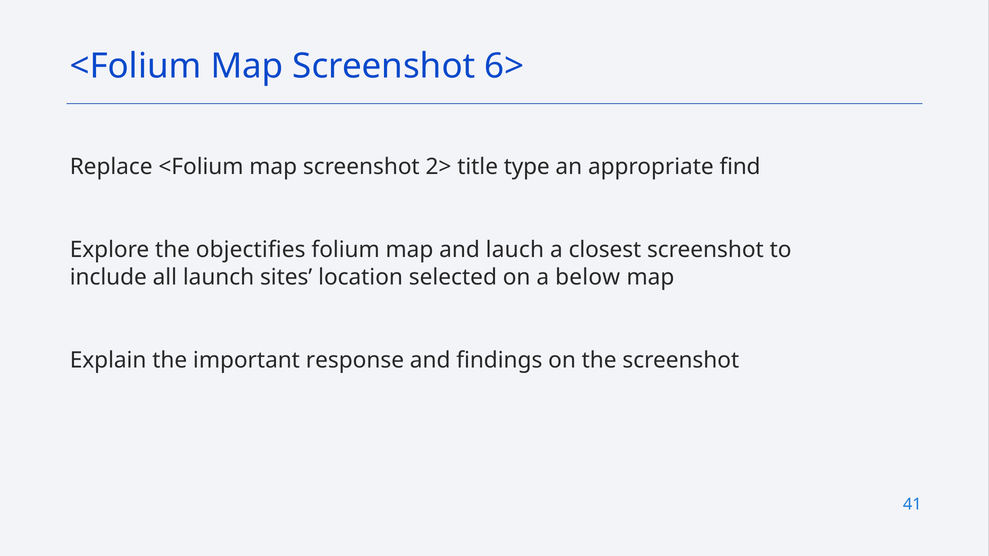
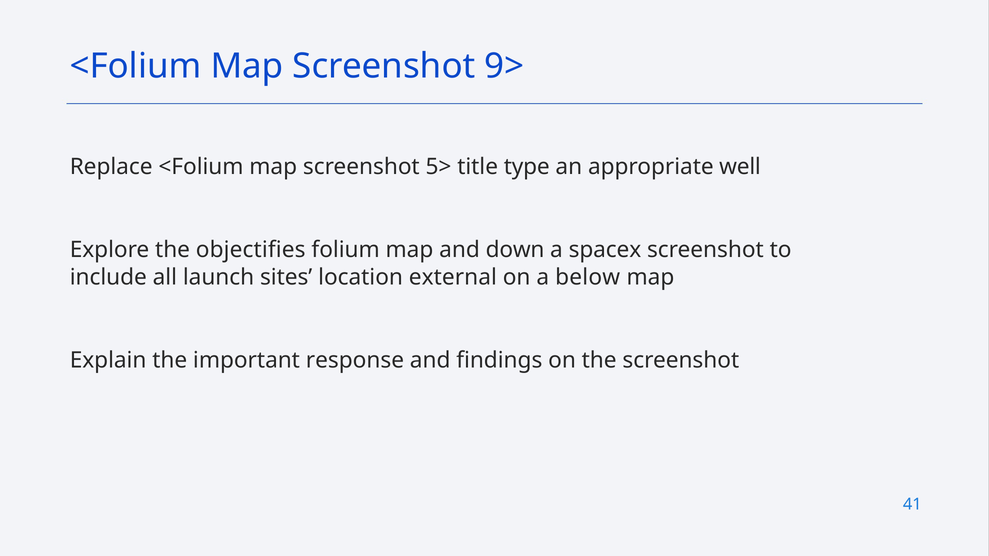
6>: 6> -> 9> (504, 66)
2>: 2> -> 5> (438, 167)
find: find -> well (740, 167)
lauch: lauch -> down (515, 250)
closest: closest -> spacex (605, 250)
selected: selected -> external (453, 277)
